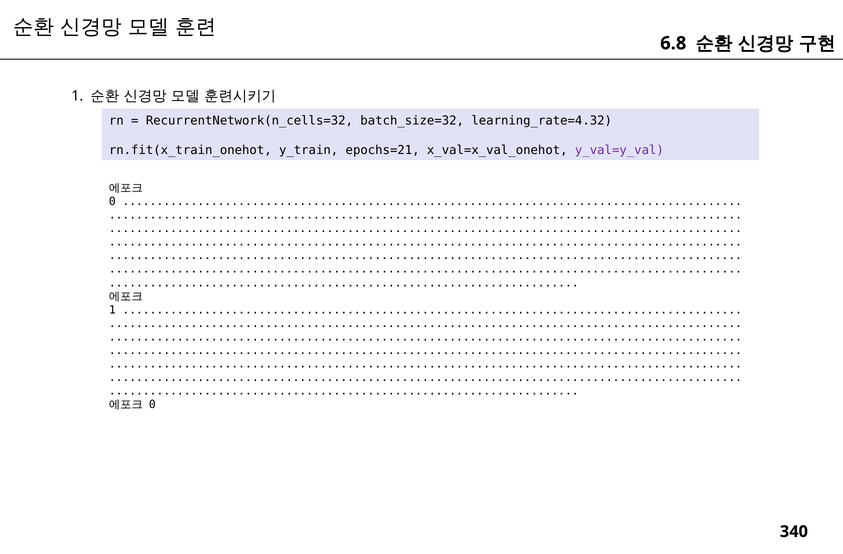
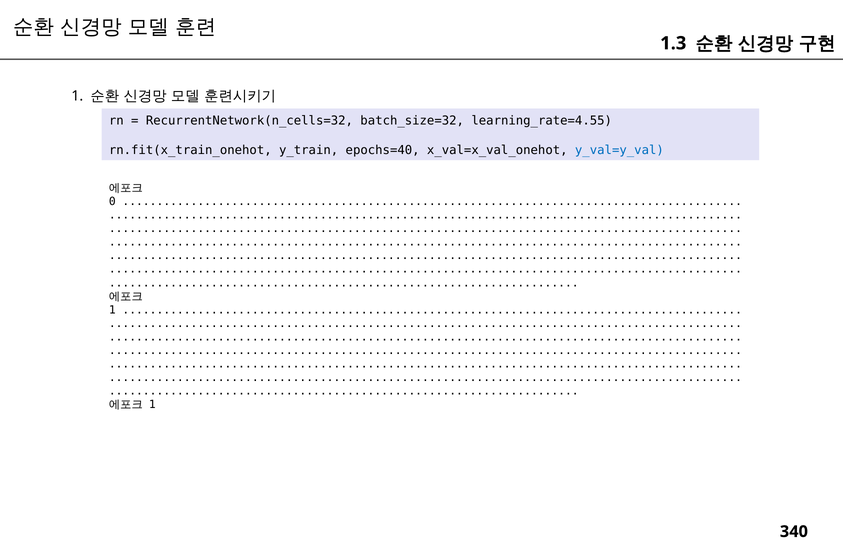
6.8: 6.8 -> 1.3 (673, 43)
learning_rate=4.32: learning_rate=4.32 -> learning_rate=4.55 (542, 120)
epochs=21: epochs=21 -> epochs=40 (383, 150)
y_val=y_val colour: purple -> blue (619, 150)
0: 0 -> 1 (152, 405)
